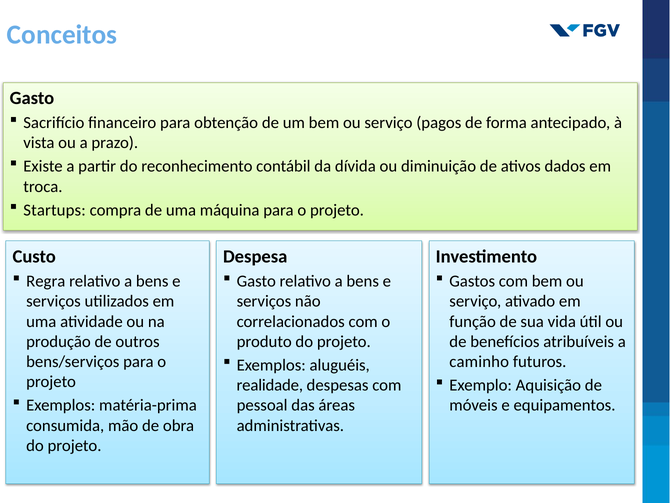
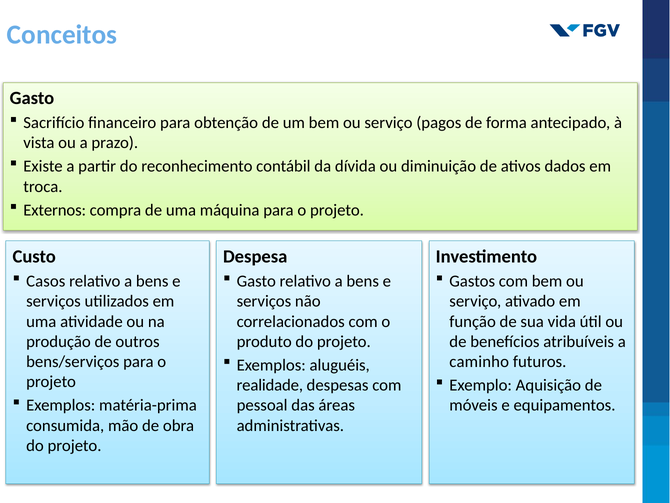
Startups: Startups -> Externos (55, 210)
Regra: Regra -> Casos (46, 281)
